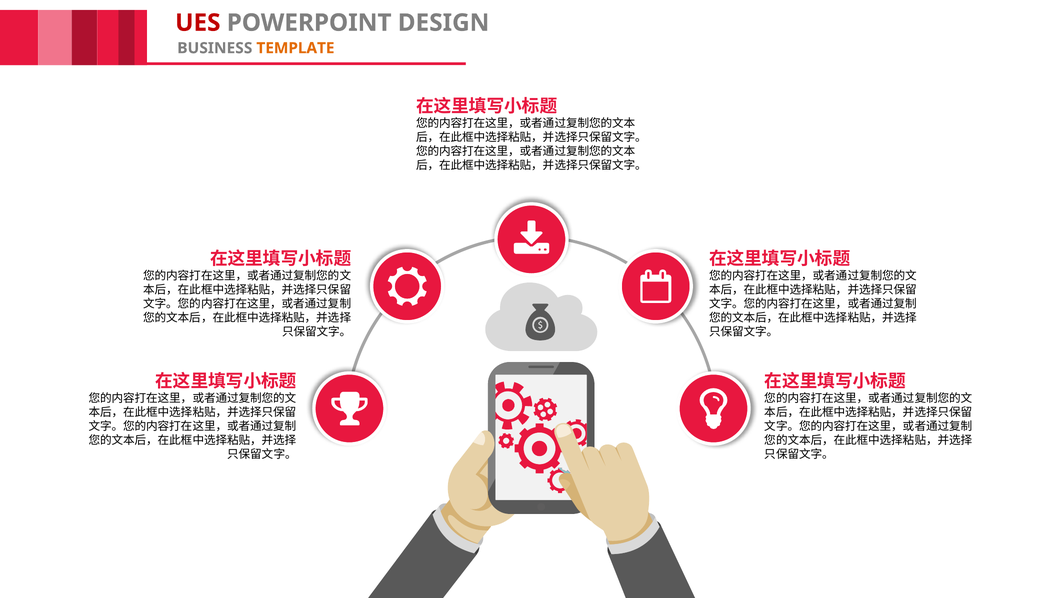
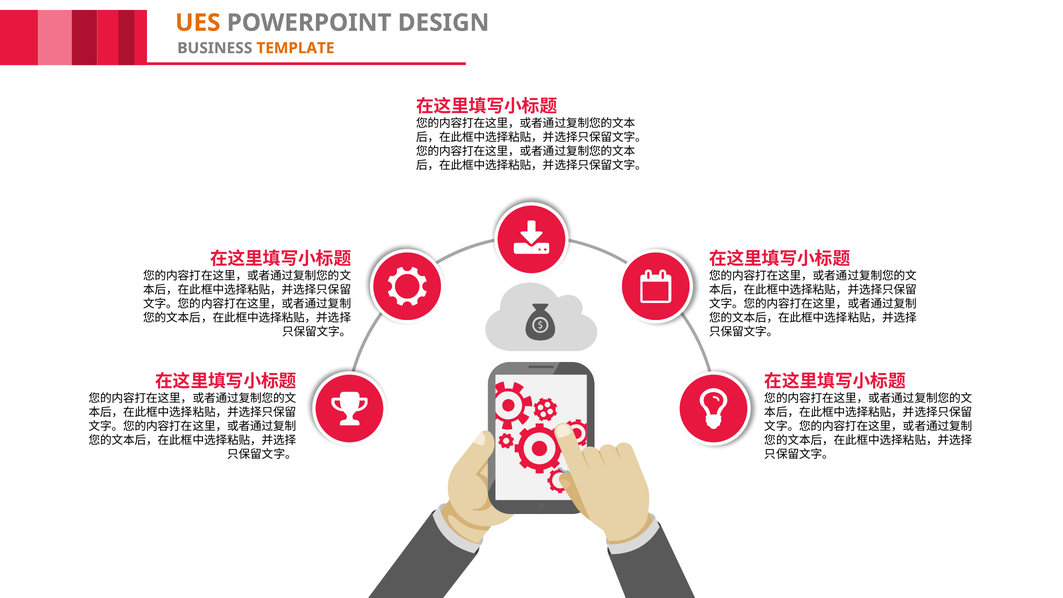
UES colour: red -> orange (198, 23)
